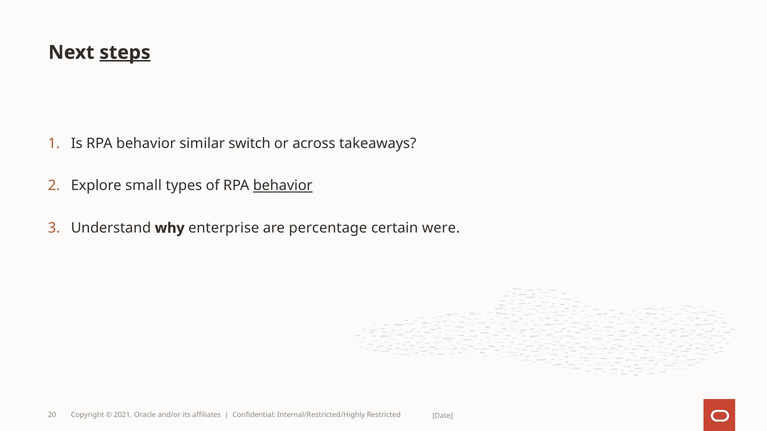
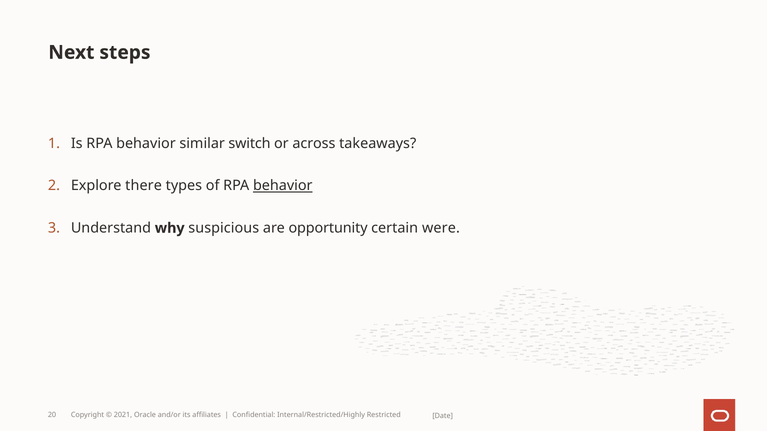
steps underline: present -> none (125, 53)
small: small -> there (144, 186)
enterprise: enterprise -> suspicious (224, 228)
percentage: percentage -> opportunity (328, 228)
